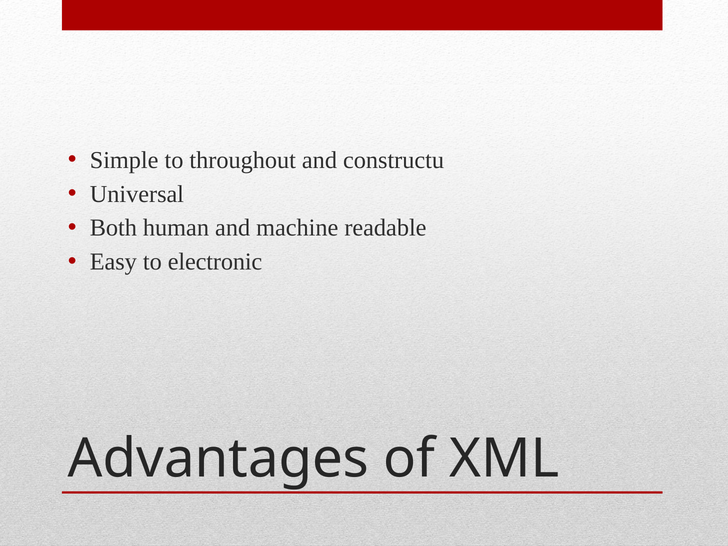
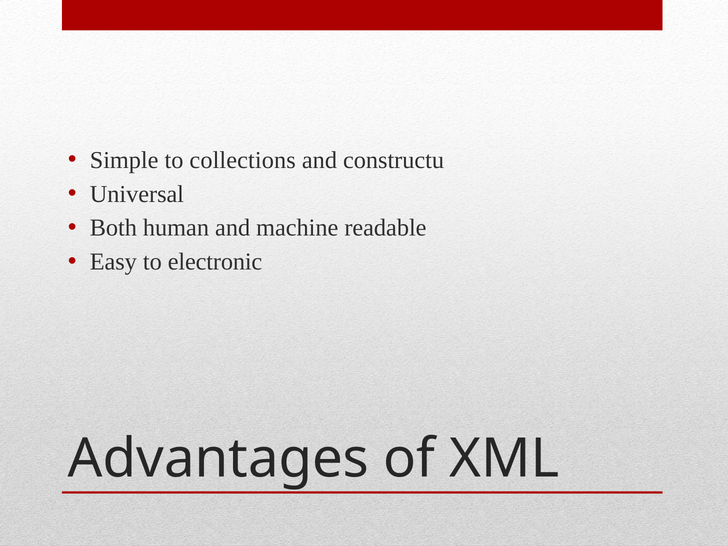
throughout: throughout -> collections (243, 160)
